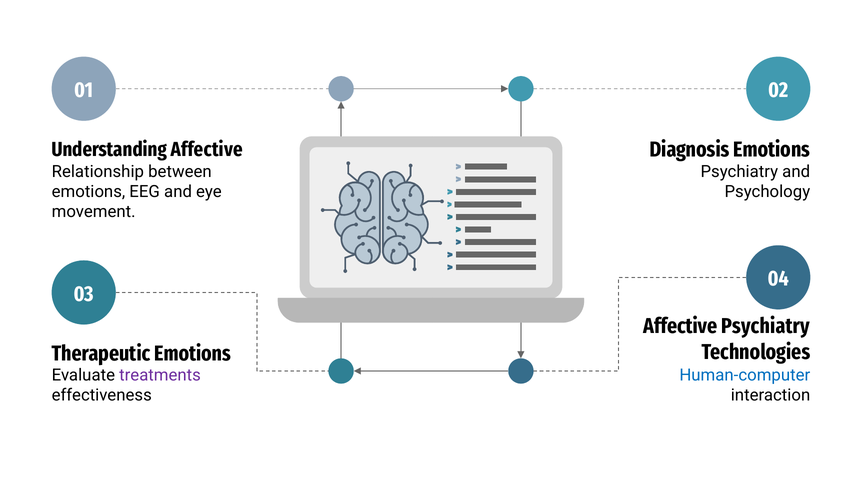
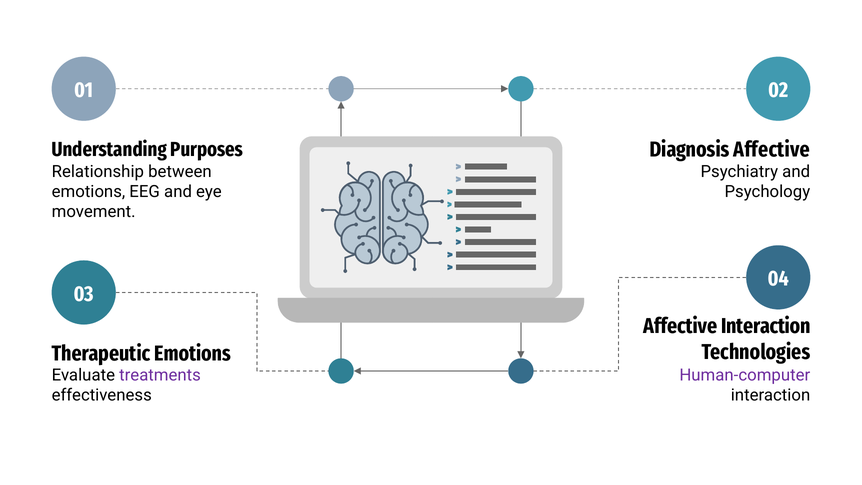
Diagnosis Emotions: Emotions -> Affective (772, 150)
Understanding Affective: Affective -> Purposes (207, 149)
Affective Psychiatry: Psychiatry -> Interaction (766, 326)
Human-computer colour: blue -> purple (745, 375)
